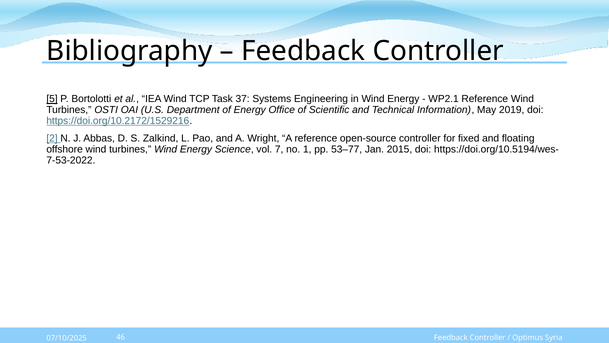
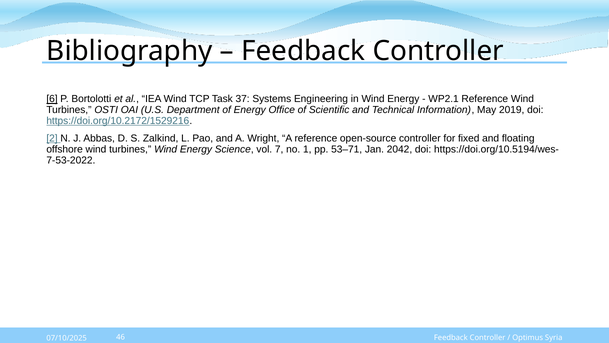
5: 5 -> 6 (52, 99)
53–77: 53–77 -> 53–71 (347, 149)
2015: 2015 -> 2042 (400, 149)
